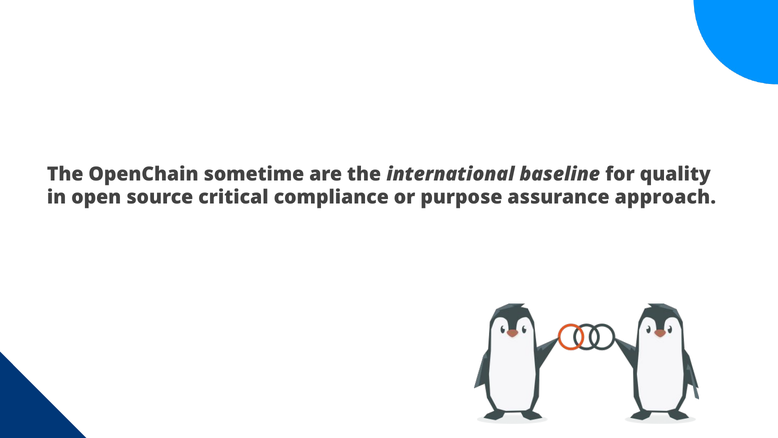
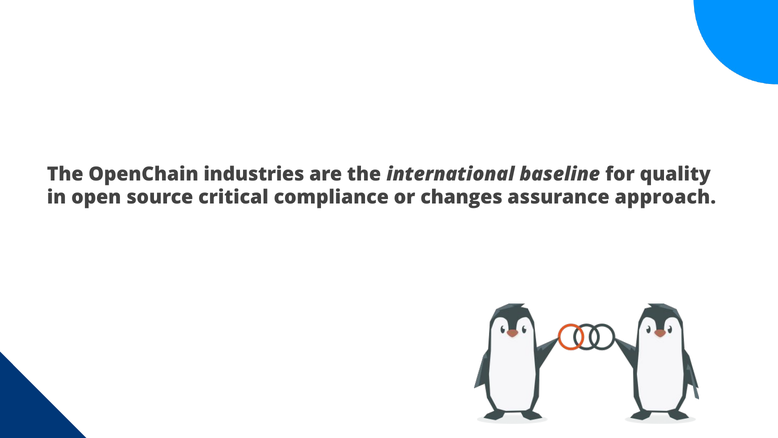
sometime: sometime -> industries (254, 174)
purpose: purpose -> changes (461, 197)
